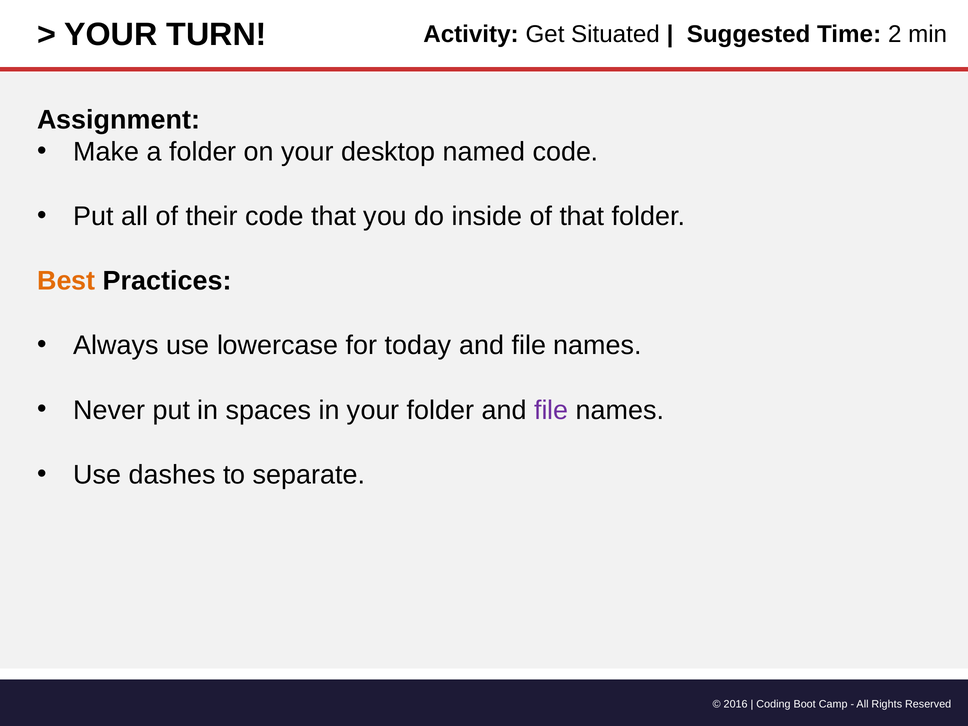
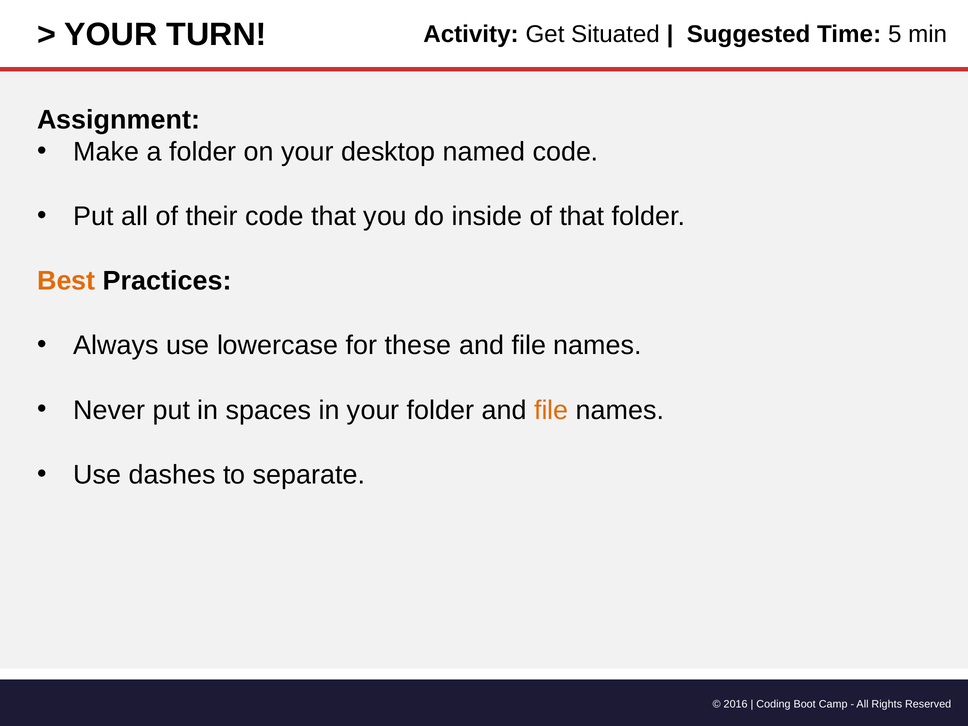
2: 2 -> 5 (895, 34)
today: today -> these (418, 346)
file colour: purple -> orange (551, 410)
